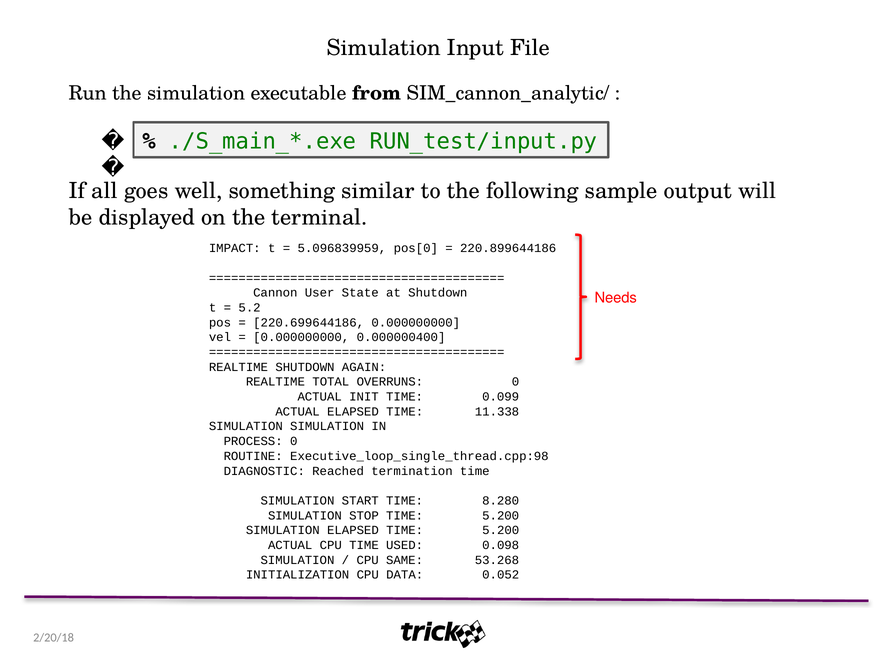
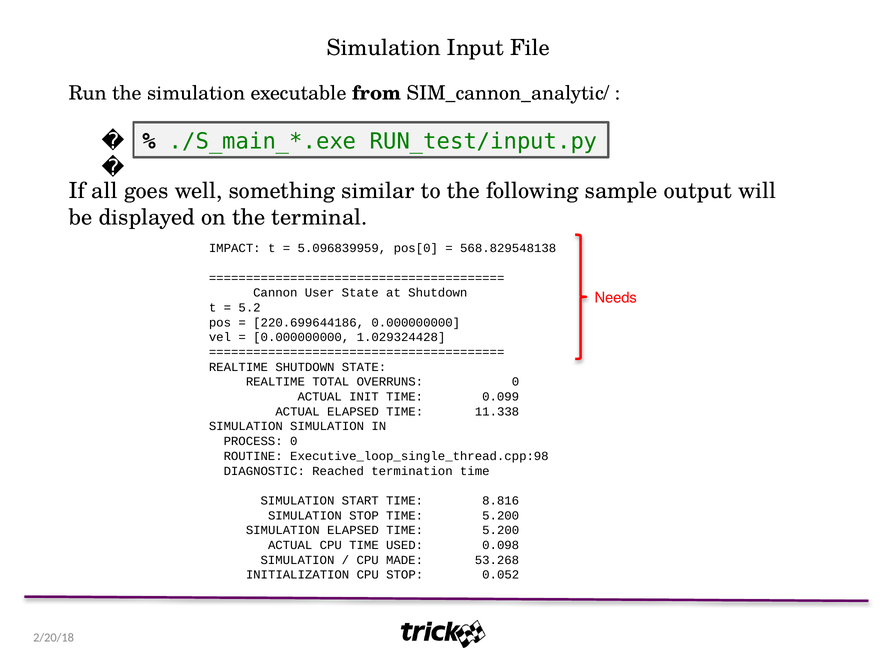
220.899644186: 220.899644186 -> 568.829548138 (508, 248)
0.000000400: 0.000000400 -> 1.029324428 (401, 338)
SHUTDOWN AGAIN: AGAIN -> STATE (364, 367)
8.280: 8.280 -> 8.816 (501, 501)
SAME: SAME -> MADE (405, 560)
CPU DATA: DATA -> STOP (405, 575)
